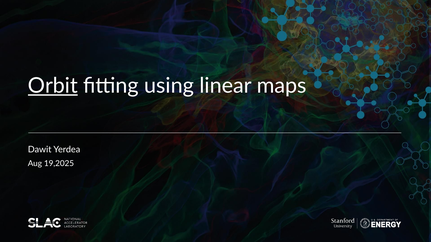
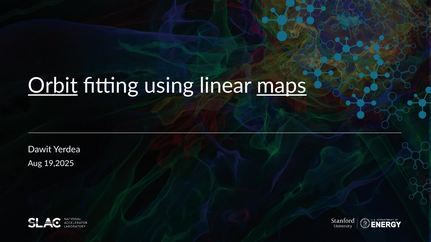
maps underline: none -> present (282, 86)
